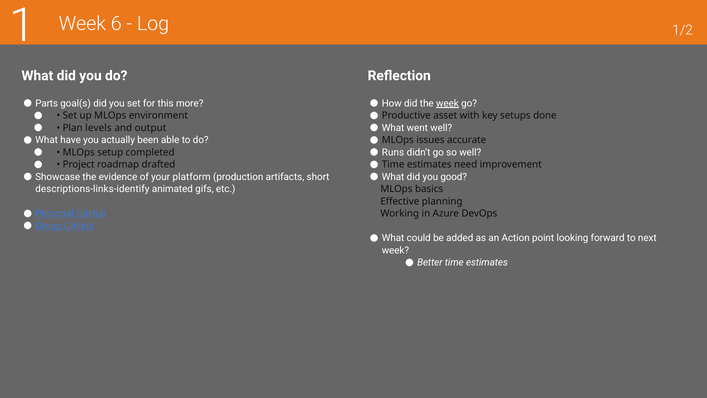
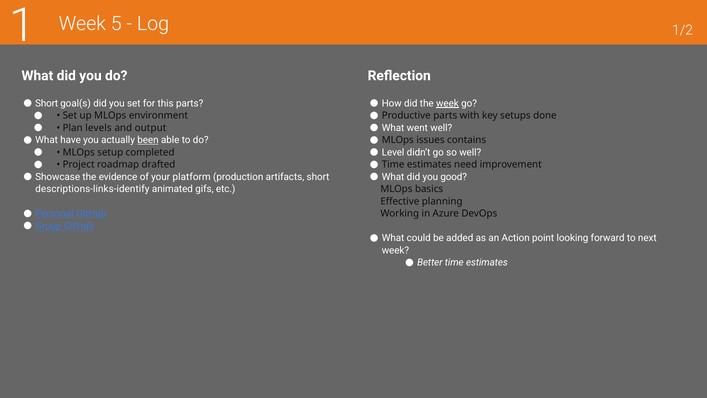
6: 6 -> 5 (116, 23)
Parts: Parts -> Short (47, 103)
this more: more -> parts (190, 103)
Productive asset: asset -> parts (445, 115)
been underline: none -> present (148, 140)
accurate: accurate -> contains (467, 140)
Runs: Runs -> Level (393, 152)
